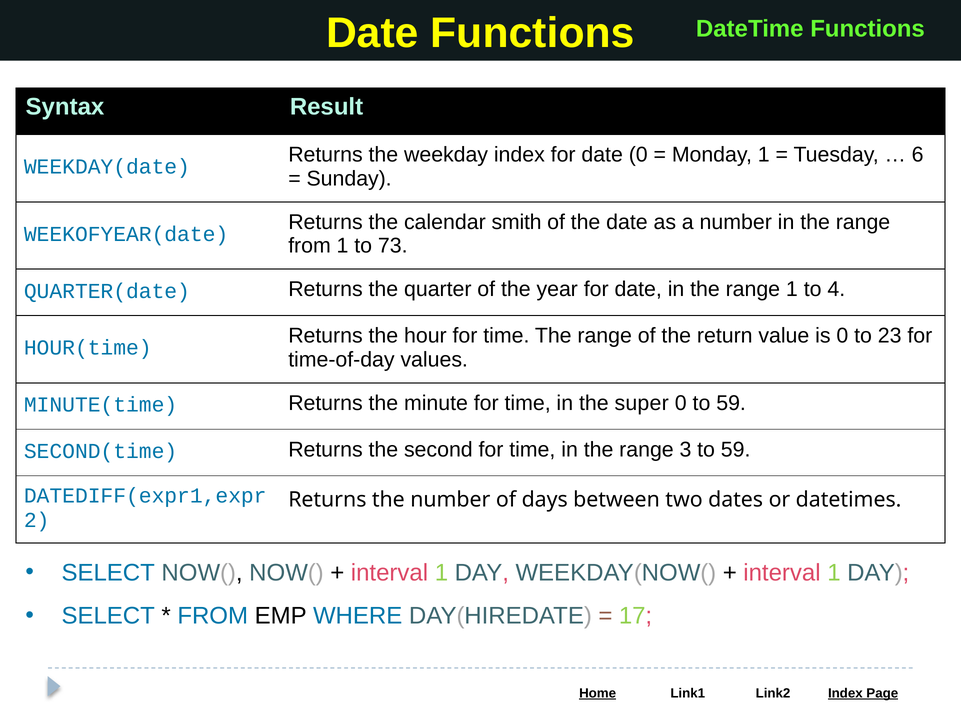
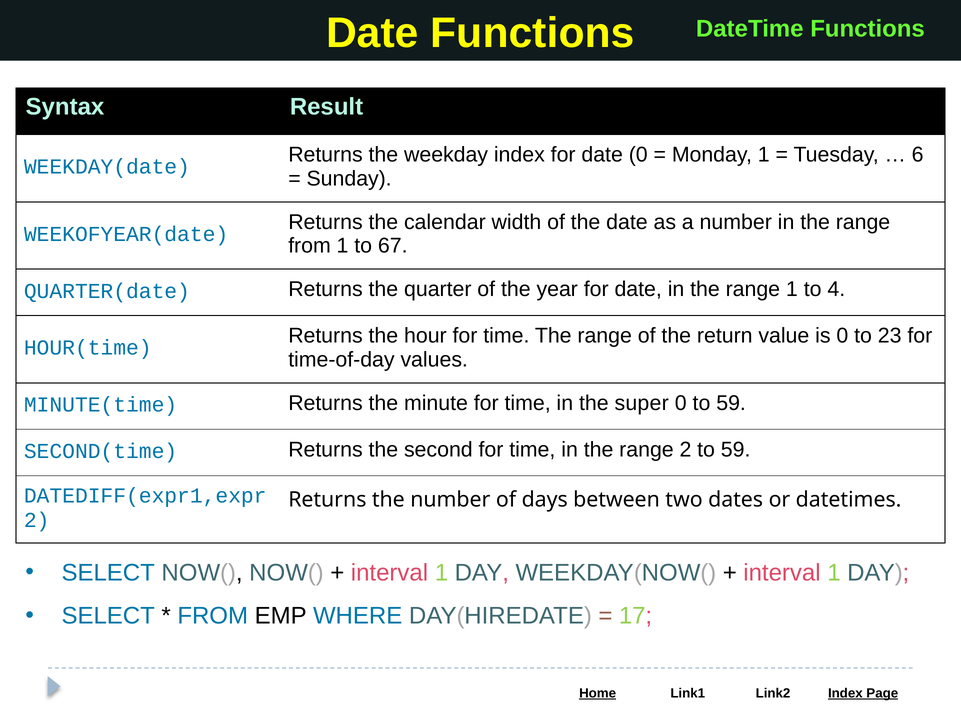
smith: smith -> width (516, 222)
73: 73 -> 67 (393, 246)
range 3: 3 -> 2 (686, 449)
